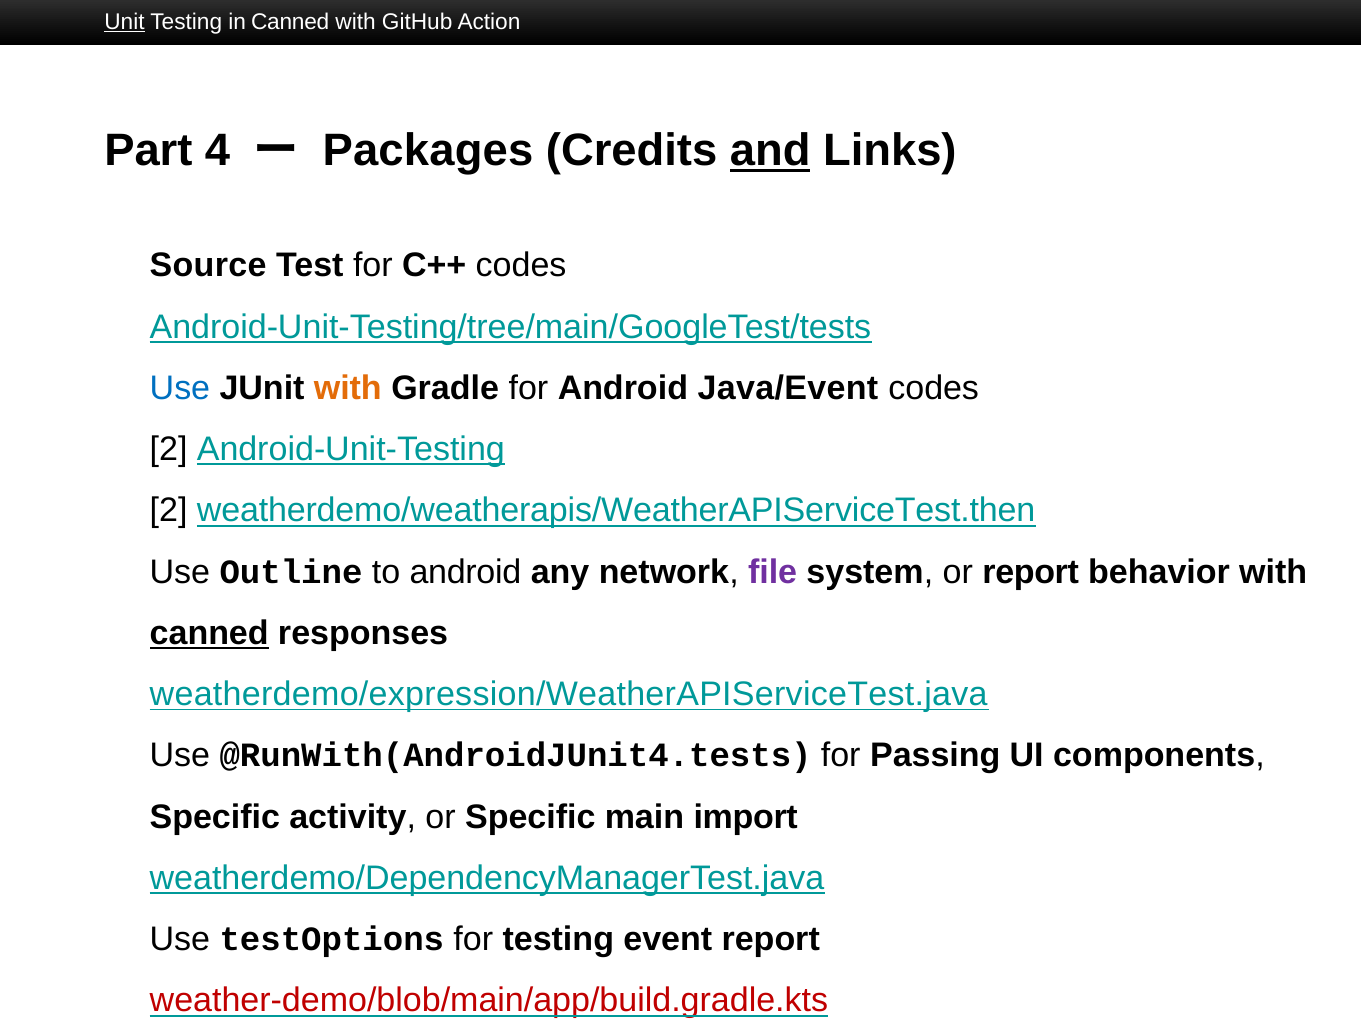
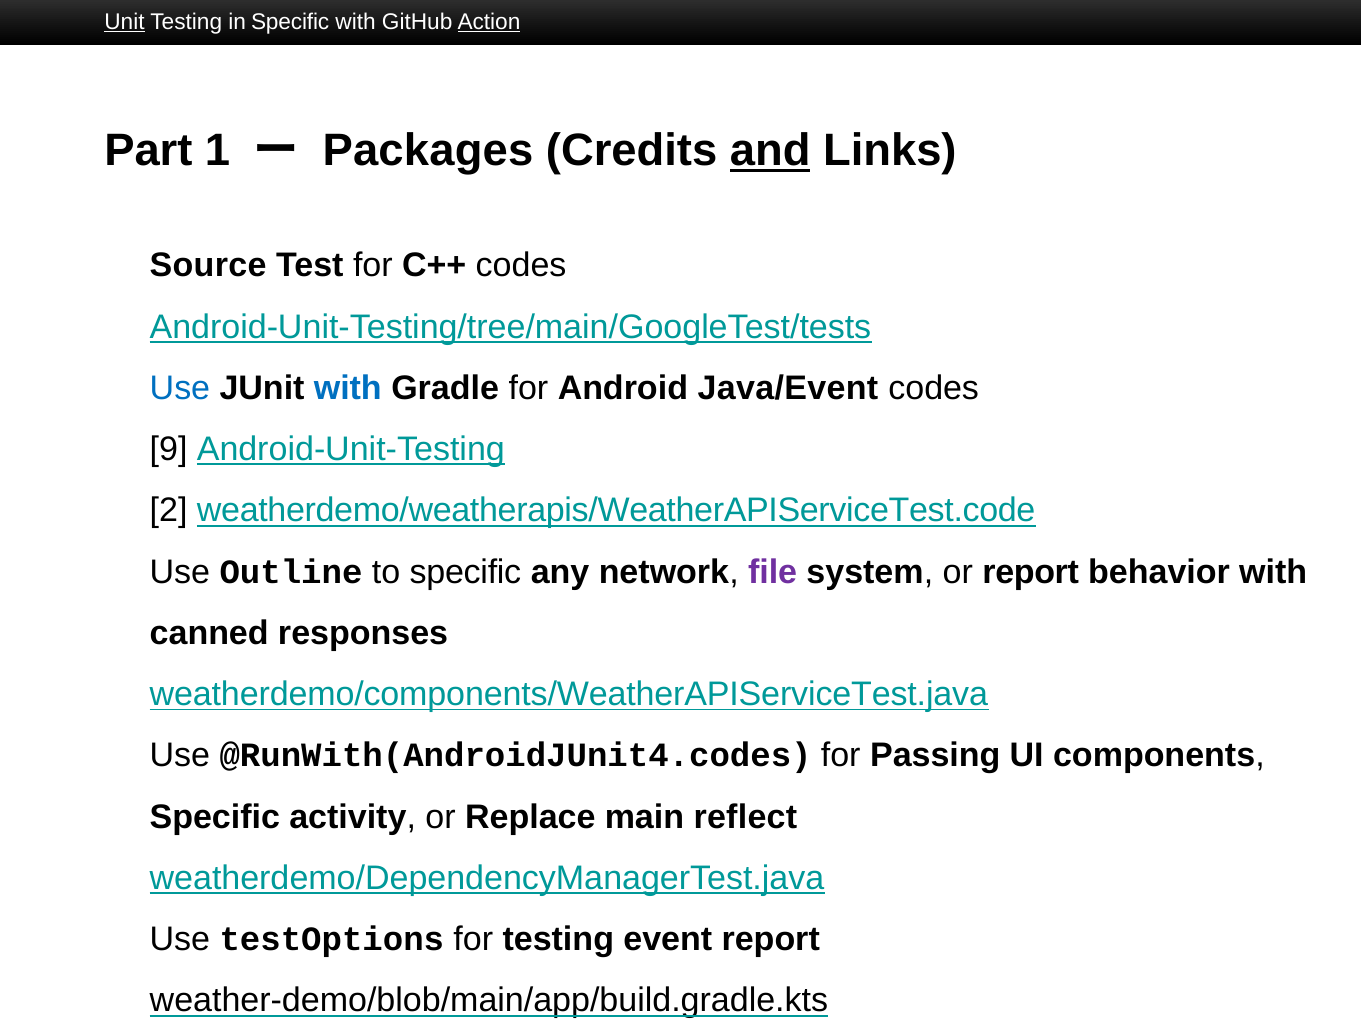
in Canned: Canned -> Specific (290, 22)
Action underline: none -> present (489, 22)
4: 4 -> 1 (218, 151)
with colour: orange -> blue (348, 388)
2: 2 -> 9 (169, 449)
weatherdemo/weatherapis/WeatherAPIServiceTest.then: weatherdemo/weatherapis/WeatherAPIServiceTest.then -> weatherdemo/weatherapis/WeatherAPIServiceTest.code (616, 511)
to android: android -> specific (465, 572)
canned underline: present -> none (209, 633)
weatherdemo/expression/WeatherAPIServiceTest.java: weatherdemo/expression/WeatherAPIServiceTest.java -> weatherdemo/components/WeatherAPIServiceTest.java (569, 694)
@RunWith(AndroidJUnit4.tests: @RunWith(AndroidJUnit4.tests -> @RunWith(AndroidJUnit4.codes (516, 755)
or Specific: Specific -> Replace (530, 817)
import: import -> reflect (745, 817)
weather-demo/blob/main/app/build.gradle.kts colour: red -> black (489, 1000)
